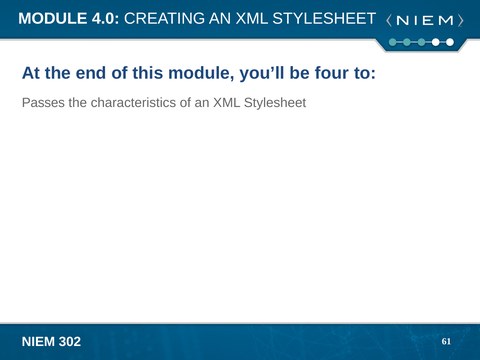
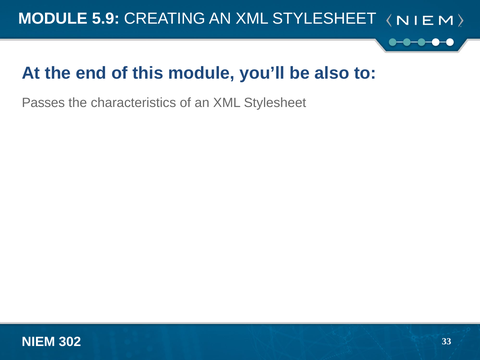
4.0: 4.0 -> 5.9 (106, 19)
four: four -> also (332, 73)
61: 61 -> 33 (447, 342)
